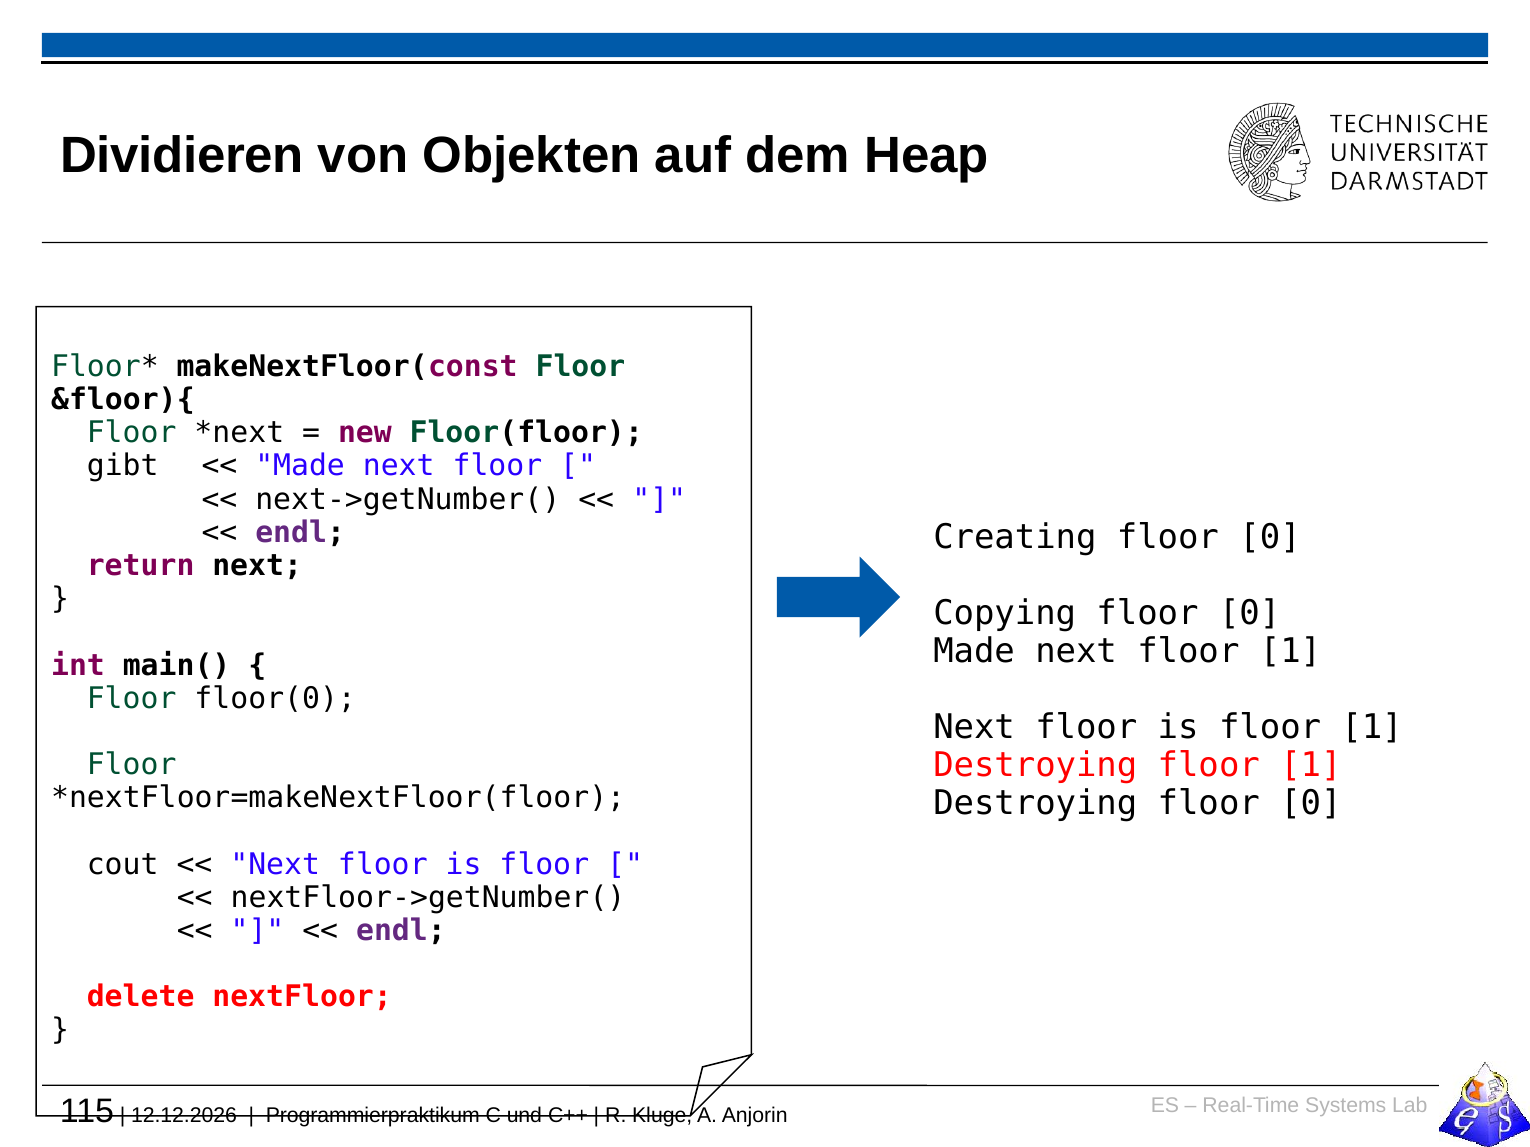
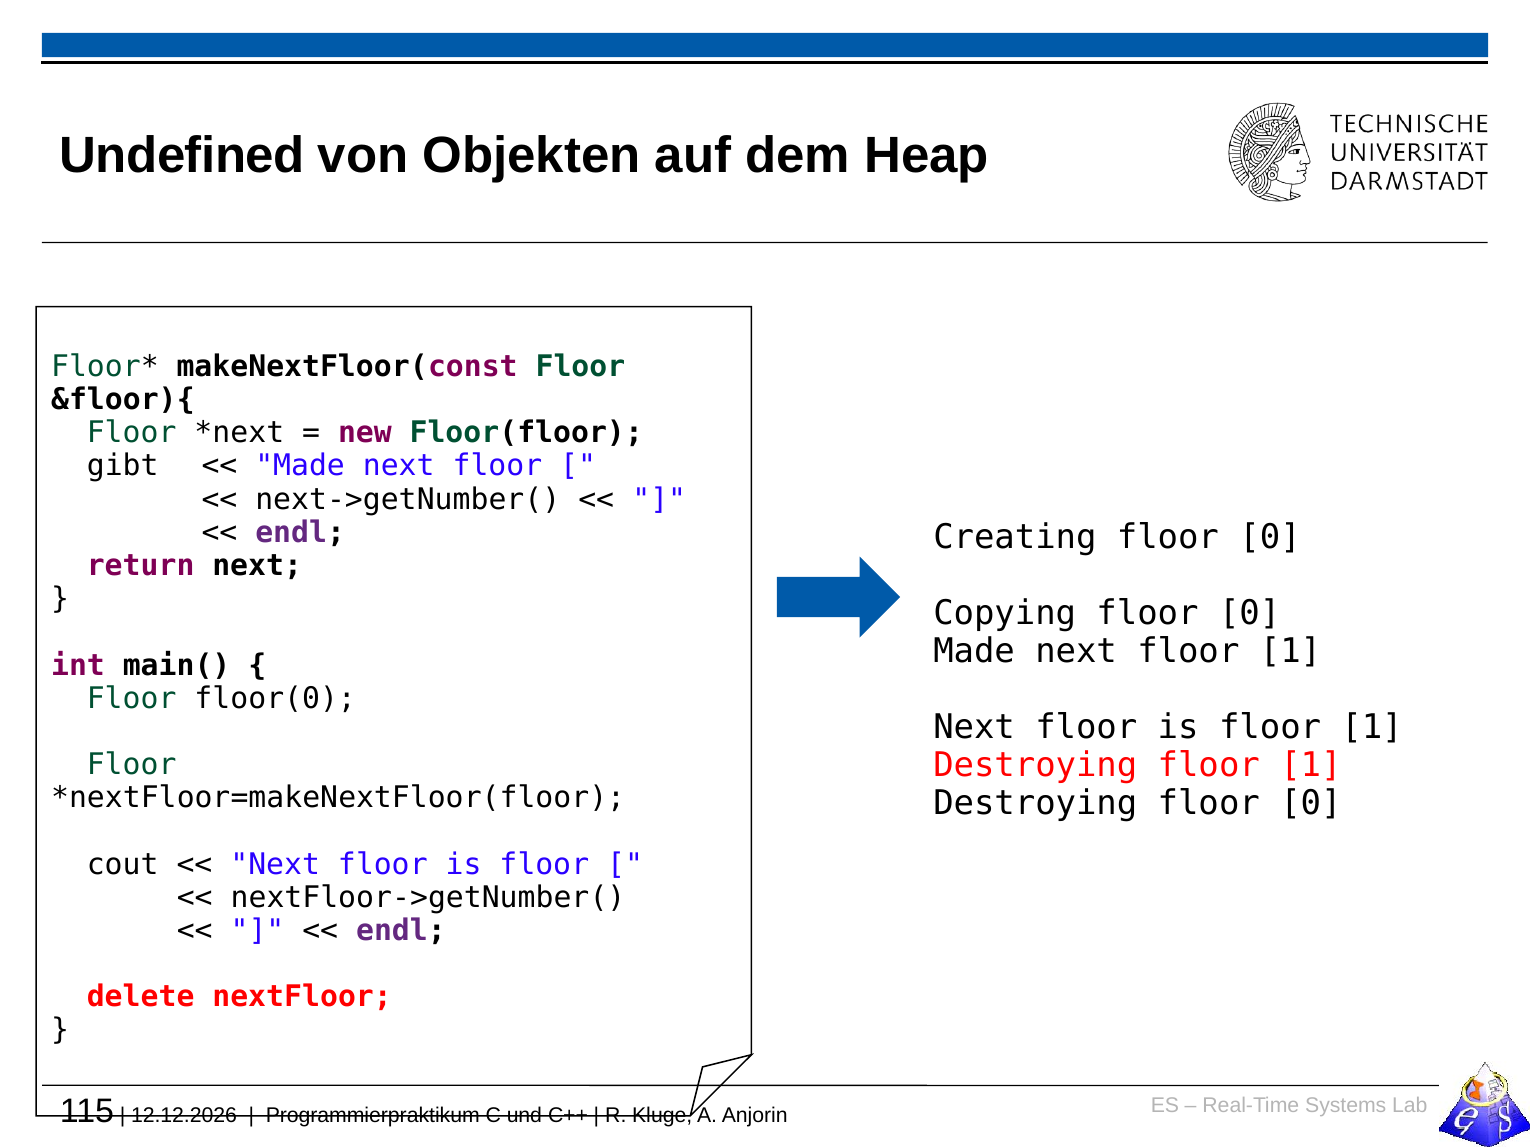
Dividieren: Dividieren -> Undefined (182, 155)
